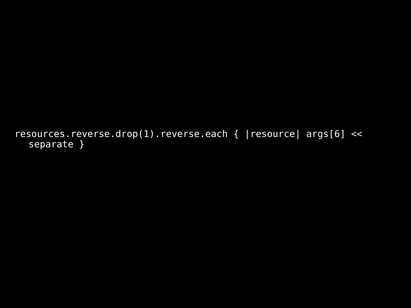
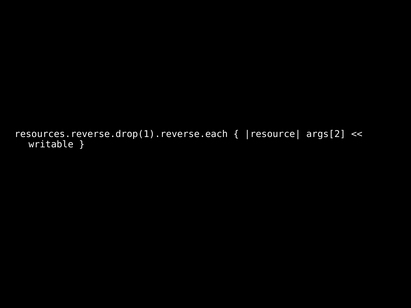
args[6: args[6 -> args[2 (326, 134)
separate: separate -> writable (51, 145)
